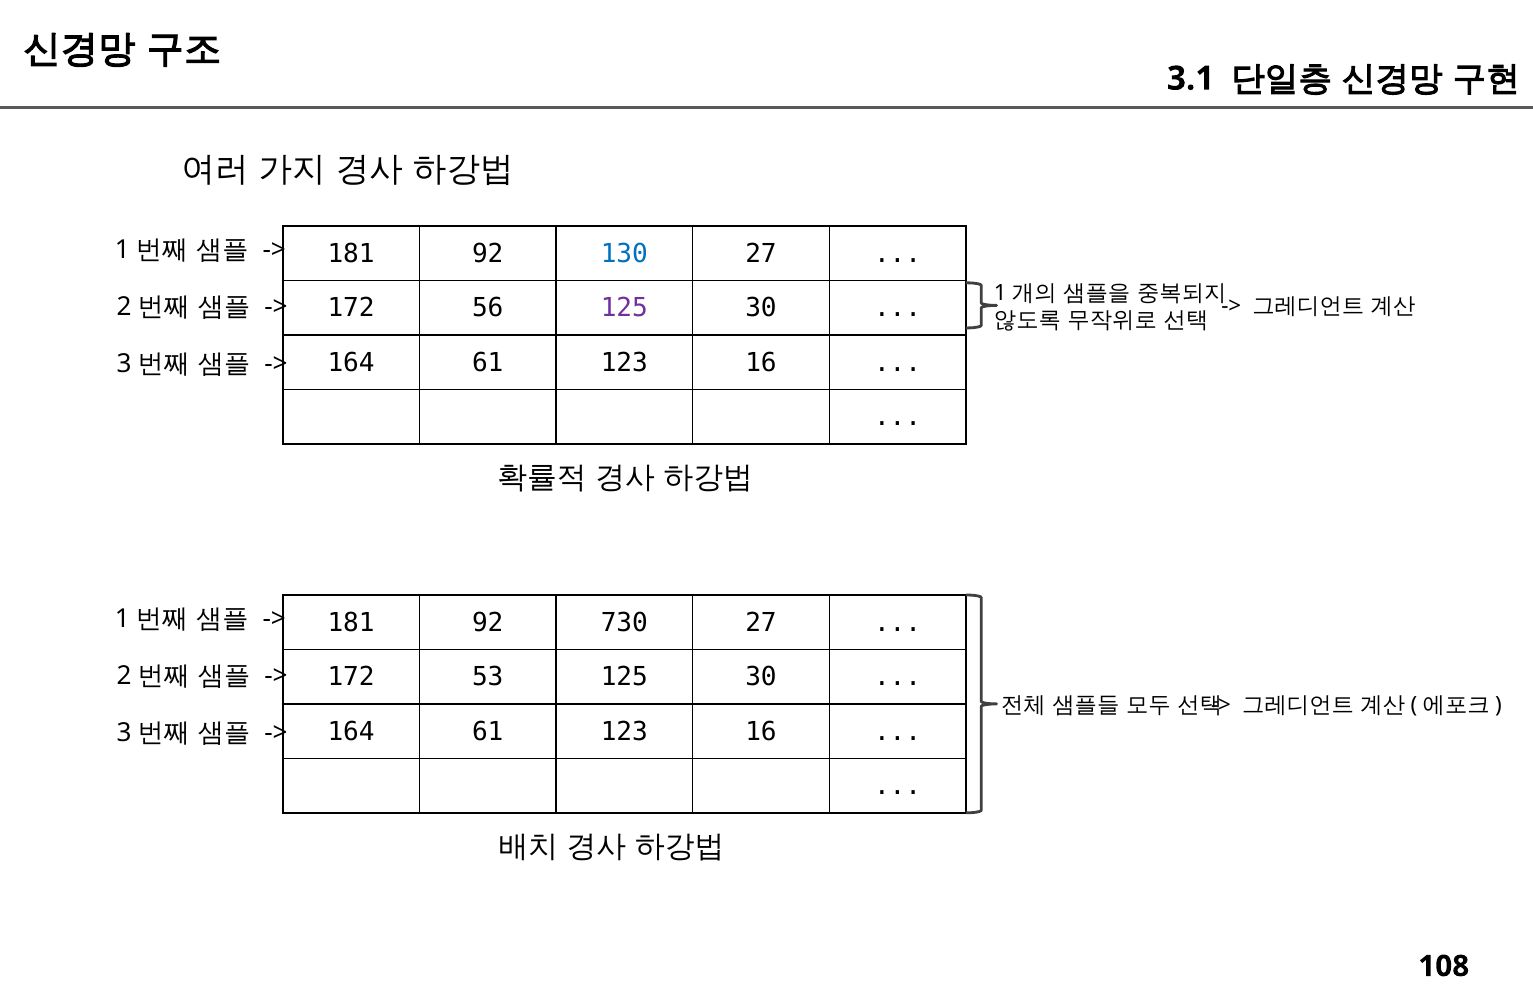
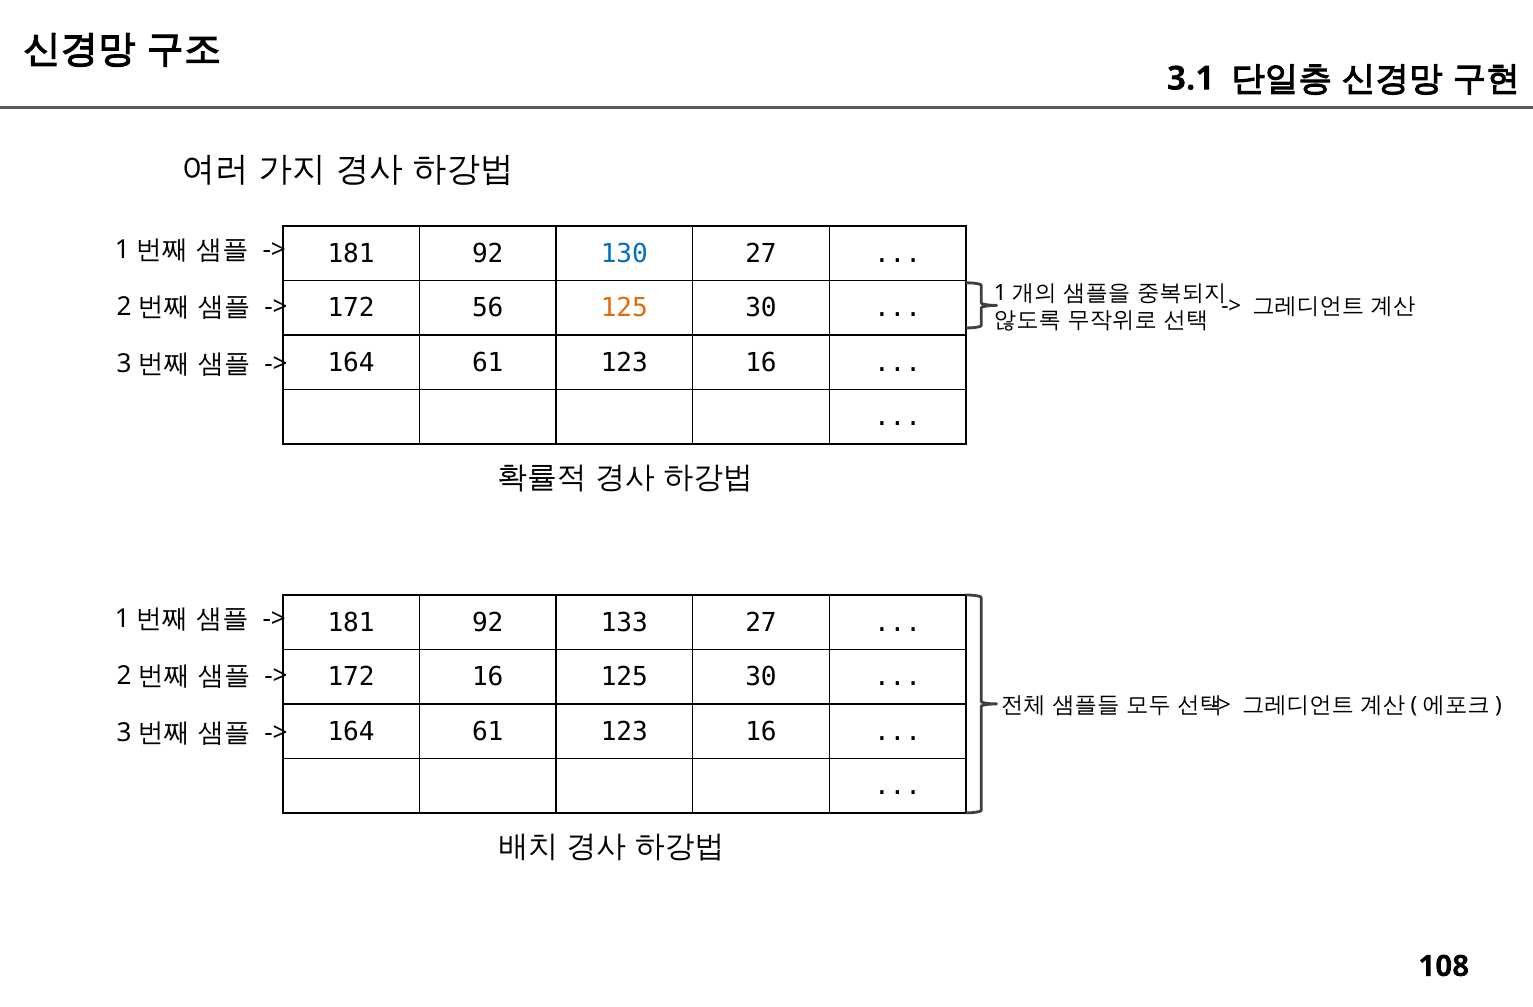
125 colour: purple -> orange (624, 308)
730: 730 -> 133 (624, 623)
172 53: 53 -> 16 (488, 677)
